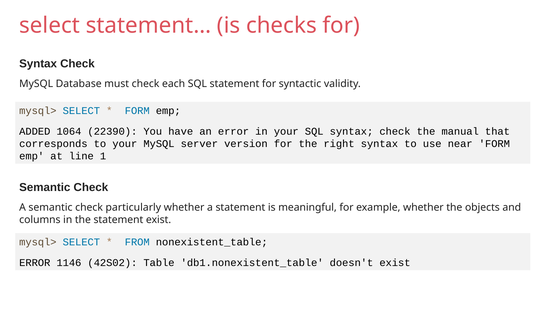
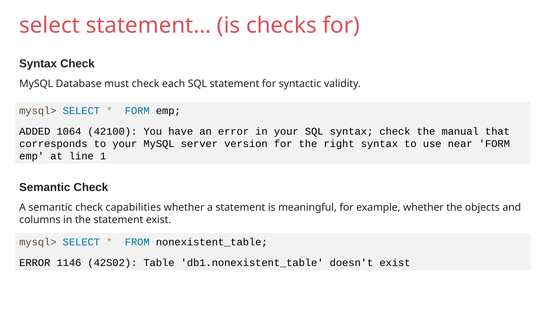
22390: 22390 -> 42100 (112, 132)
particularly: particularly -> capabilities (133, 208)
